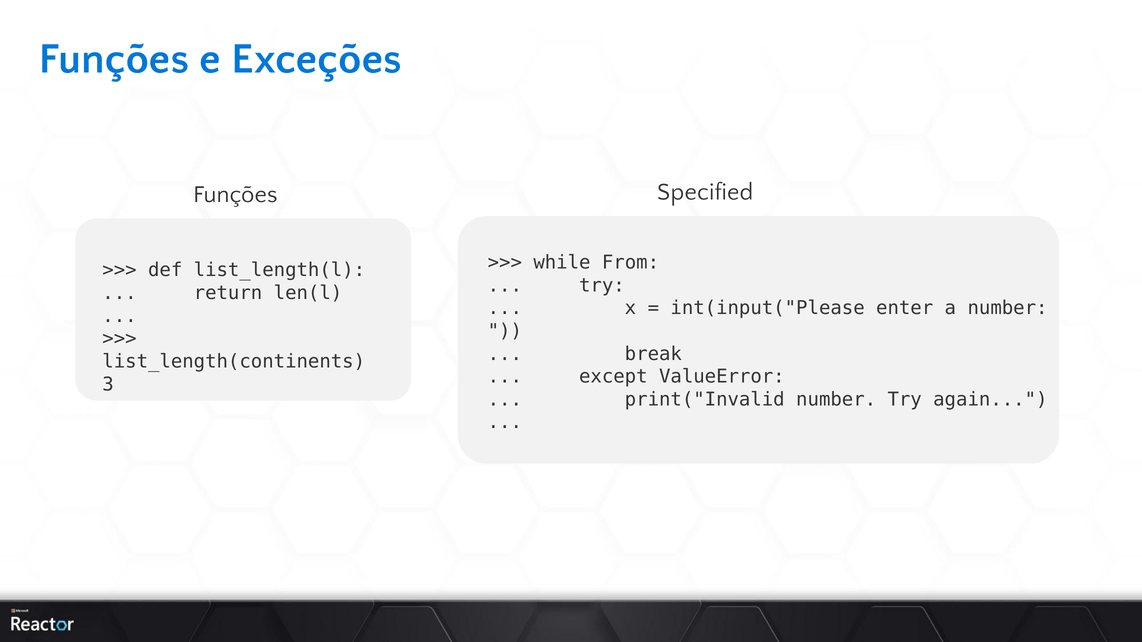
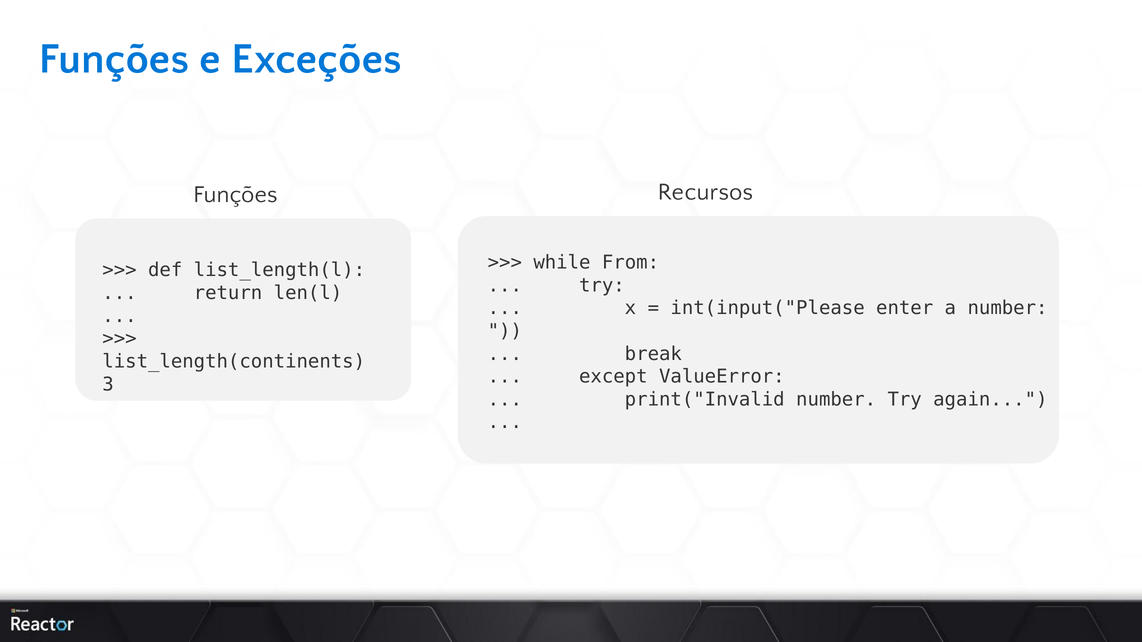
Specified: Specified -> Recursos (705, 192)
